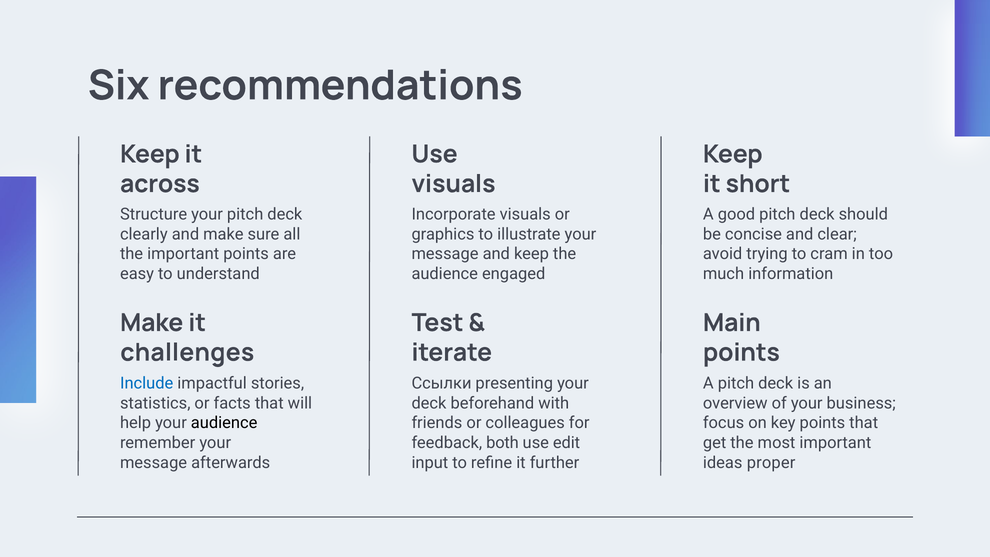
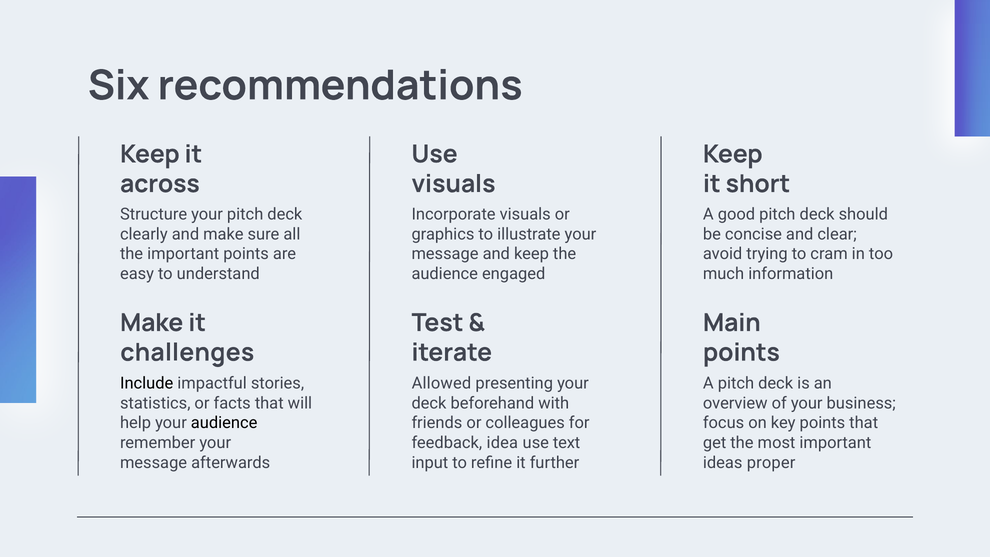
Include colour: blue -> black (147, 383)
Ссылки: Ссылки -> Allowed (441, 383)
both: both -> idea (502, 443)
edit: edit -> text (567, 443)
